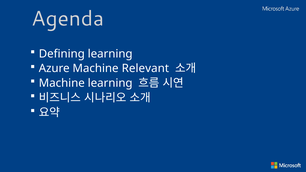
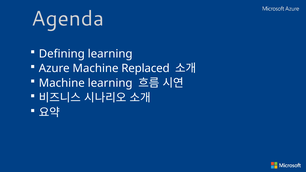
Relevant: Relevant -> Replaced (145, 68)
